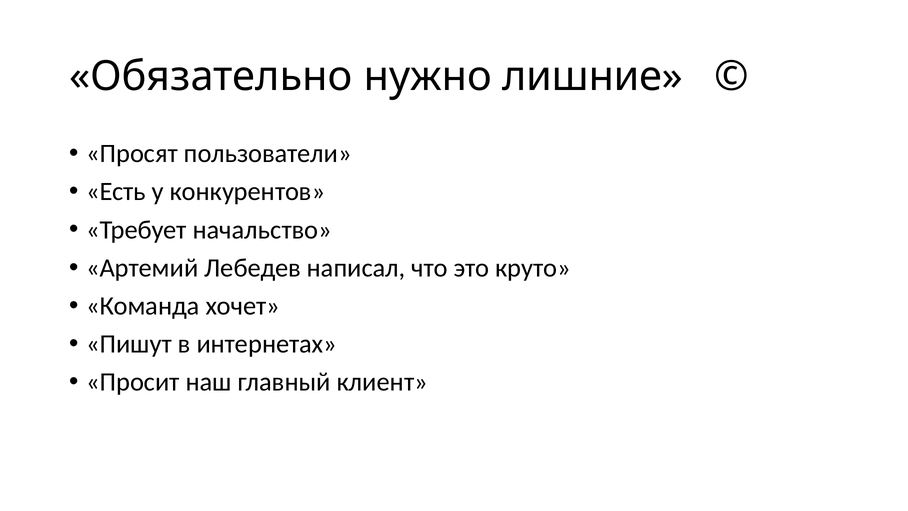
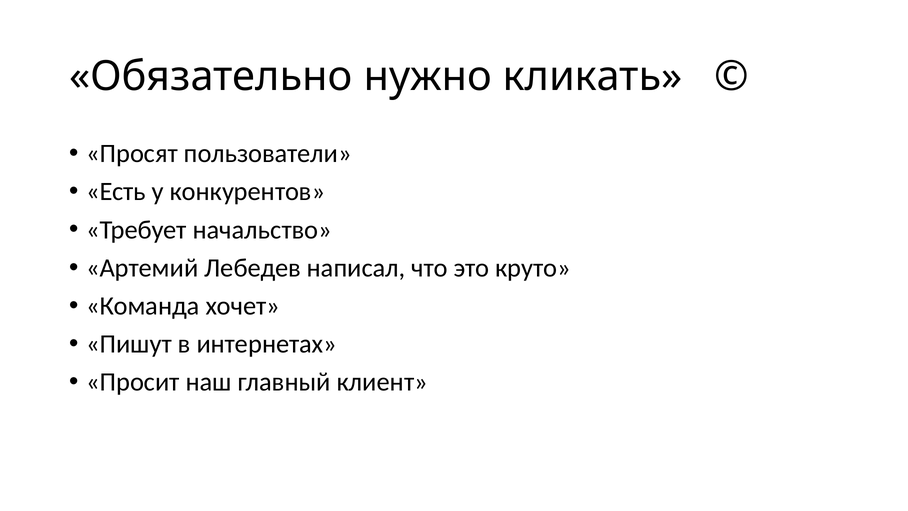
лишние: лишние -> кликать (593, 76)
